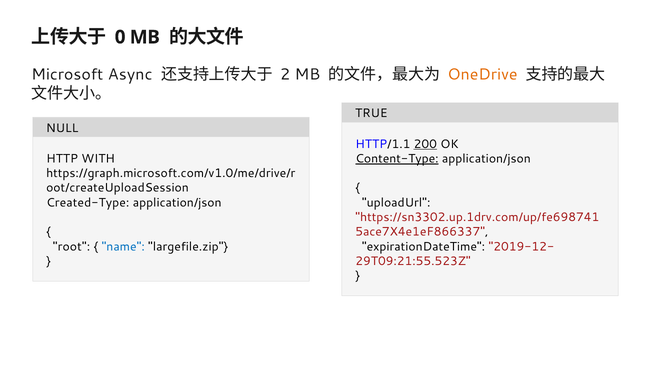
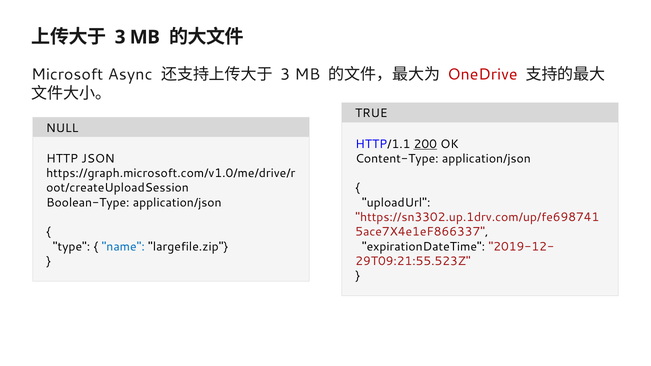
0: 0 -> 3 (120, 37)
2: 2 -> 3 (285, 74)
OneDrive colour: orange -> red (482, 74)
WITH: WITH -> JSON (98, 159)
Content-Type underline: present -> none (397, 159)
Created-Type: Created-Type -> Boolean-Type (88, 203)
root: root -> type (72, 247)
